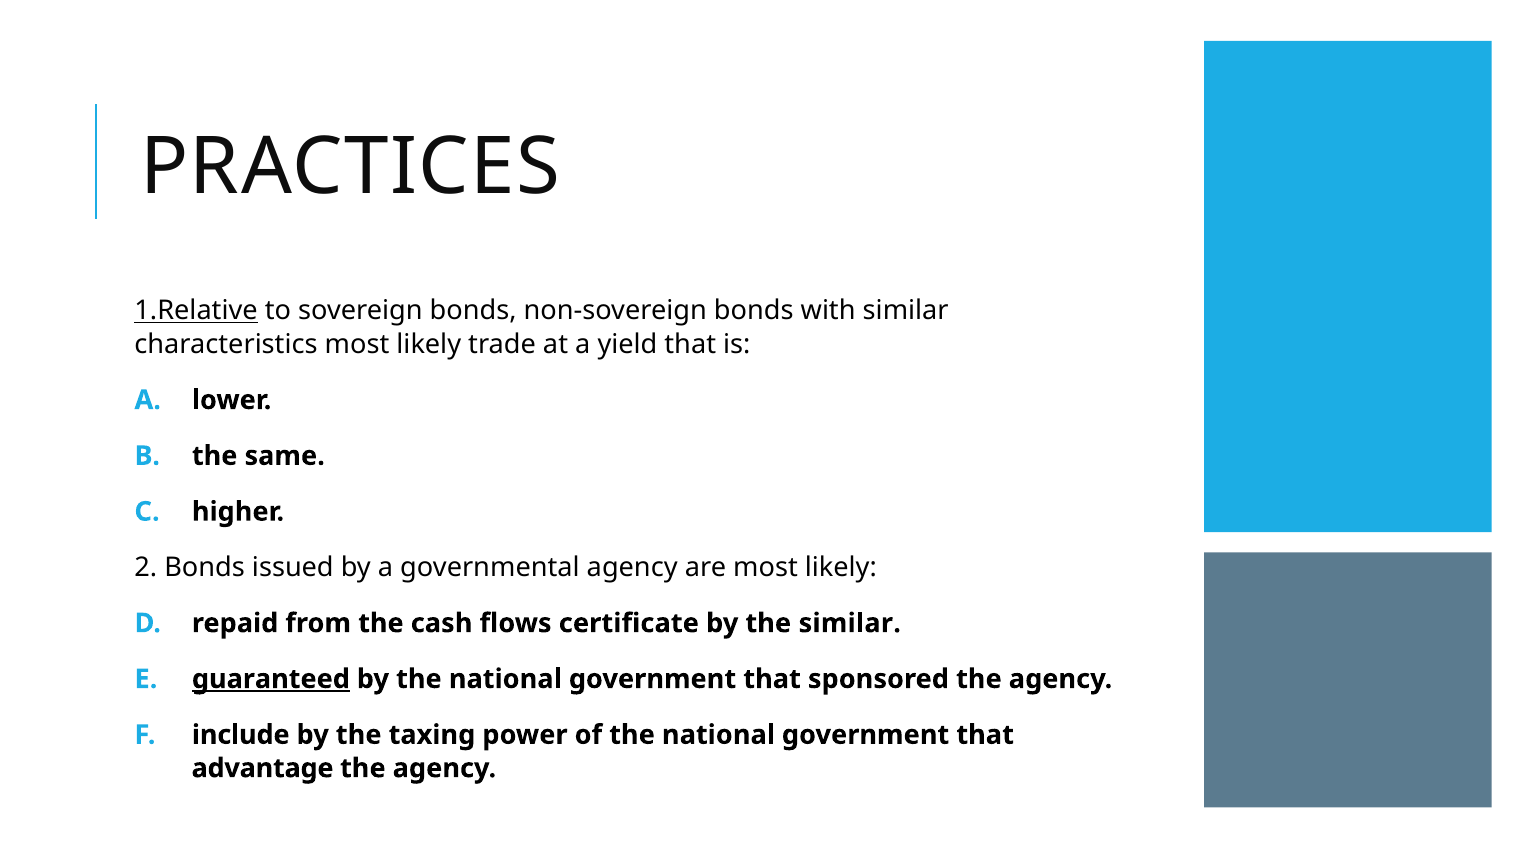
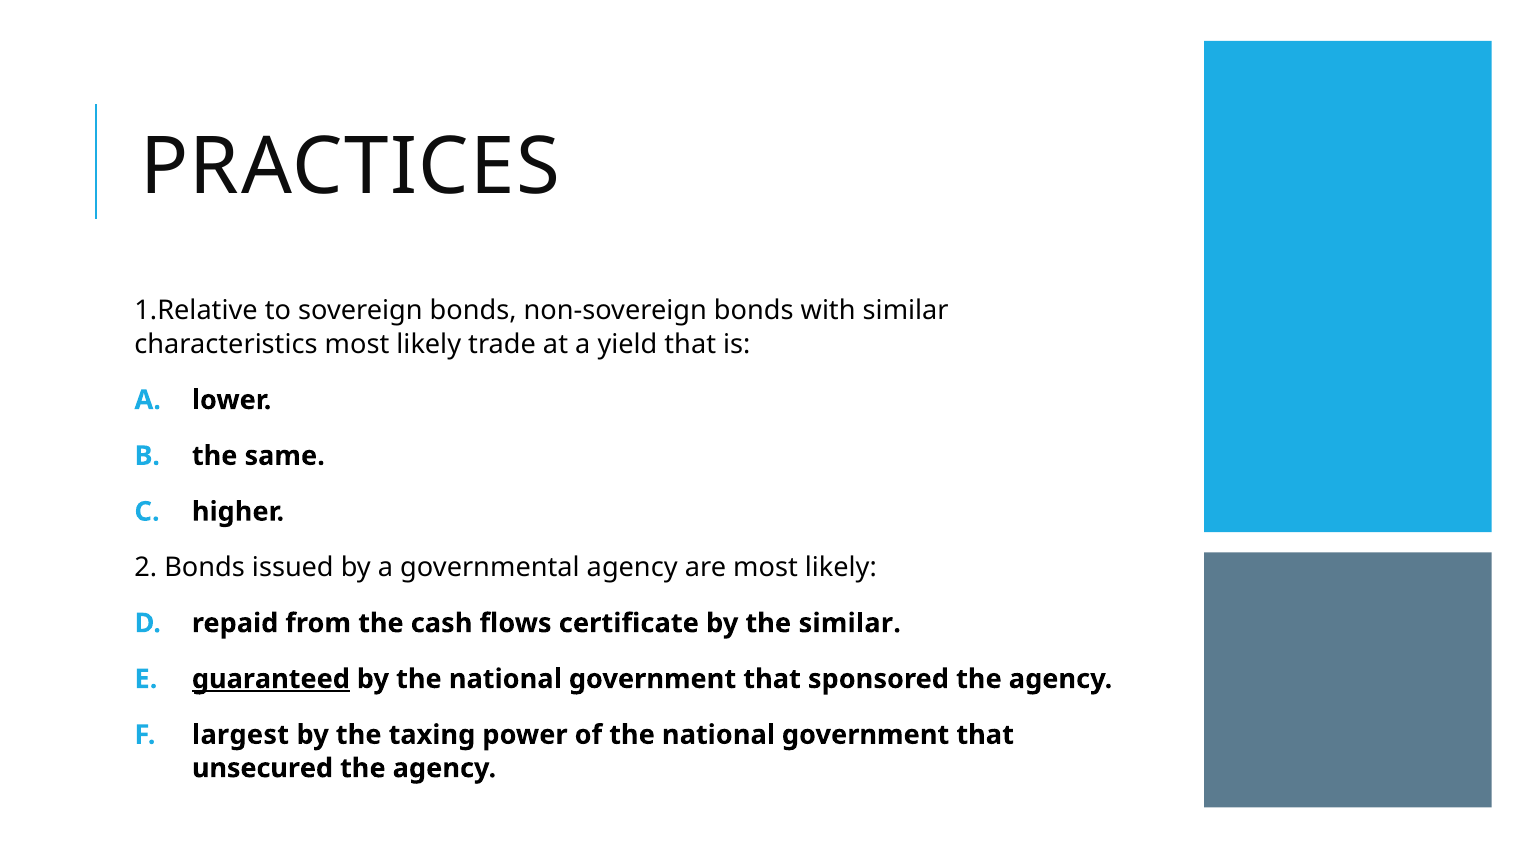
1.Relative underline: present -> none (196, 311)
include: include -> largest (241, 735)
advantage: advantage -> unsecured (262, 768)
